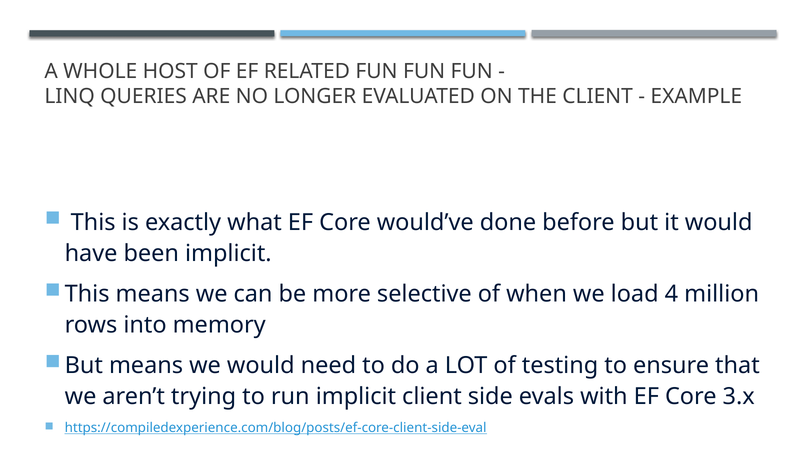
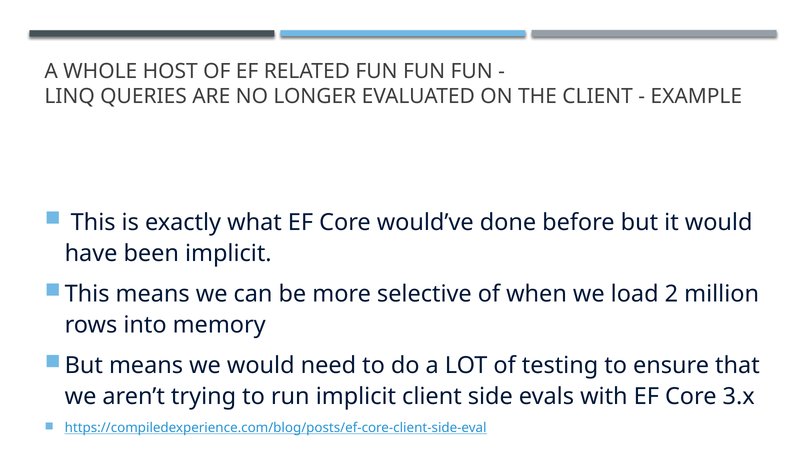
4: 4 -> 2 (671, 294)
